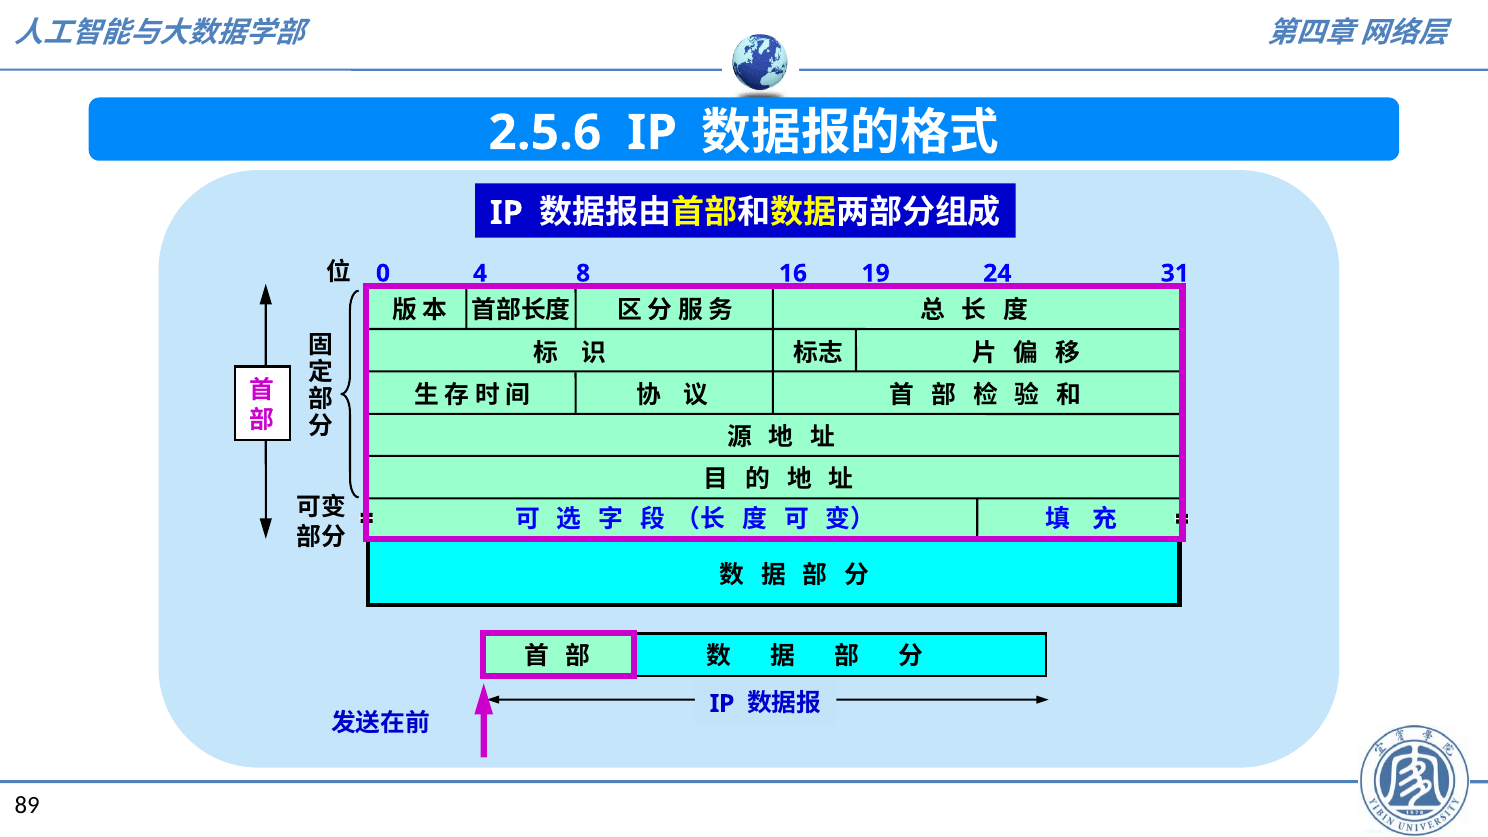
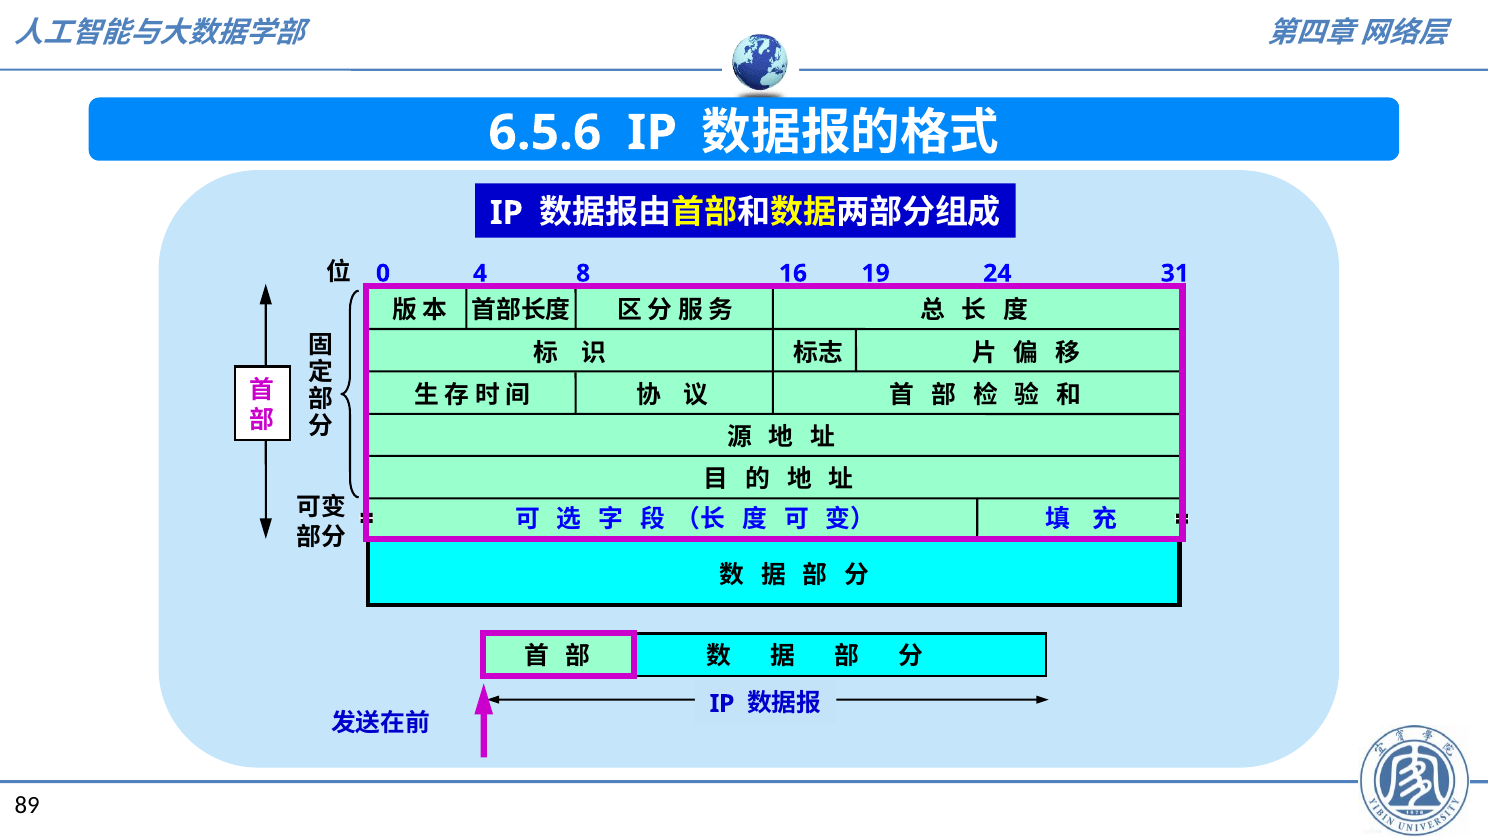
2.5.6: 2.5.6 -> 6.5.6 (545, 133)
